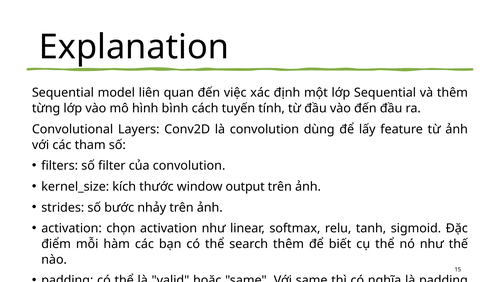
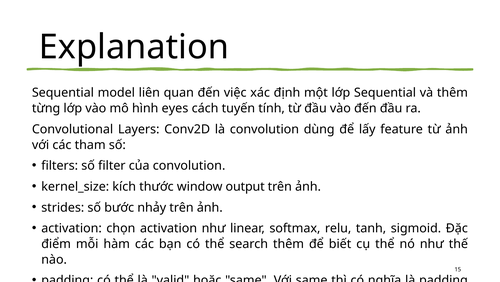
bình: bình -> eyes (175, 108)
